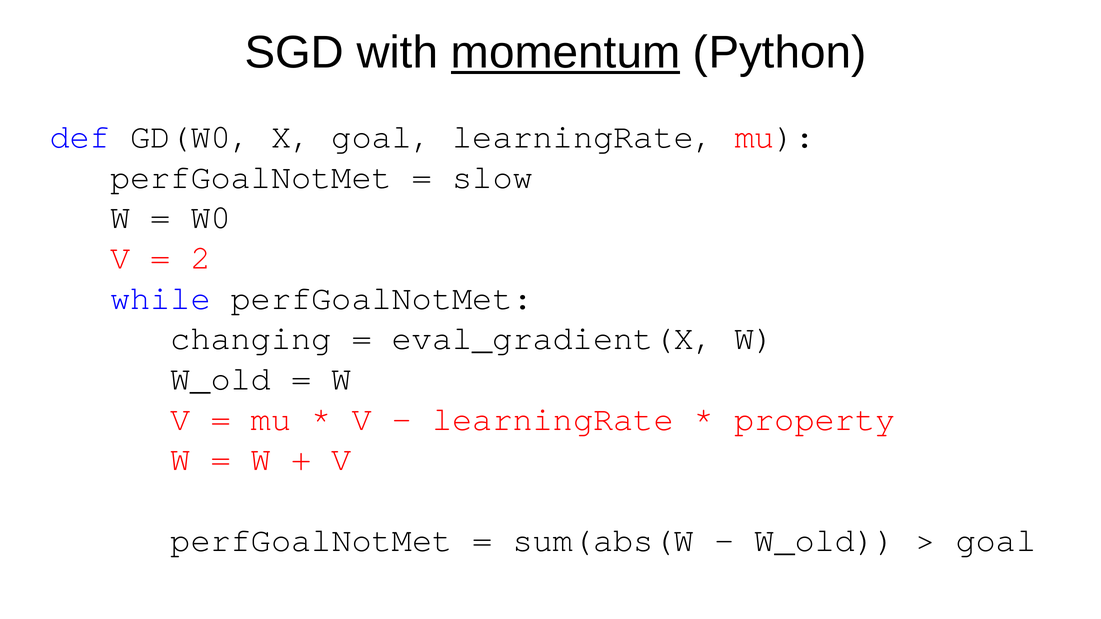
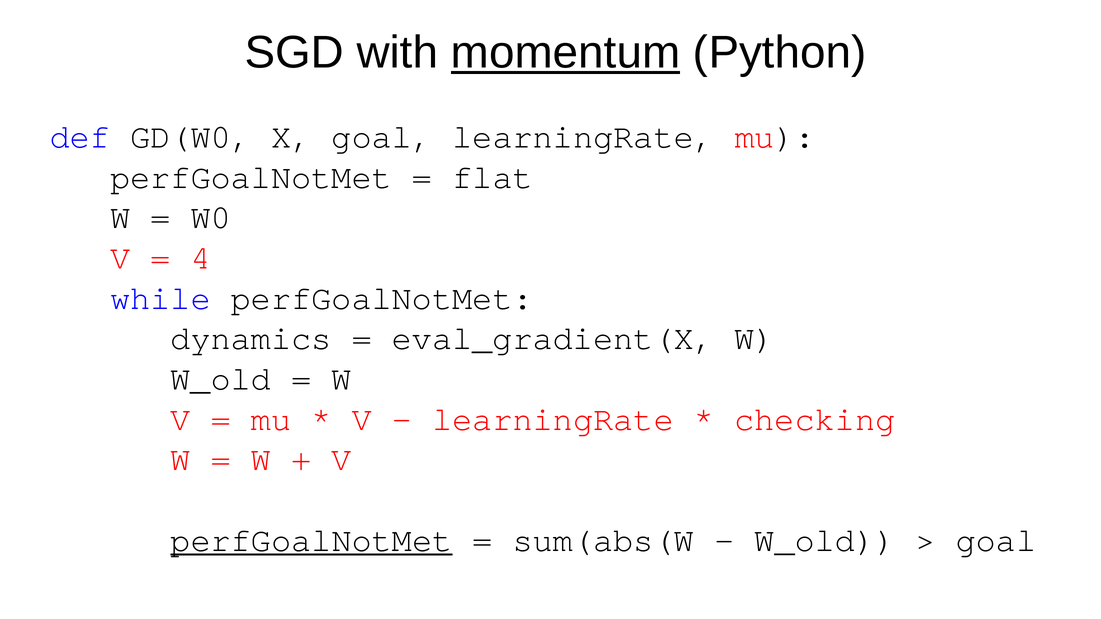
slow: slow -> flat (493, 177)
2: 2 -> 4 (201, 258)
changing: changing -> dynamics (251, 339)
property: property -> checking (815, 419)
perfGoalNotMet underline: none -> present (311, 540)
